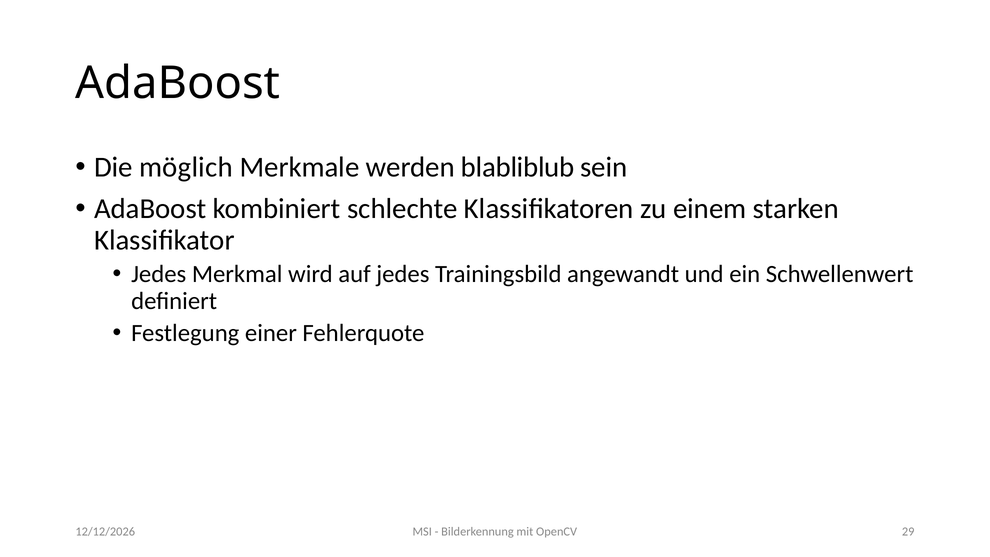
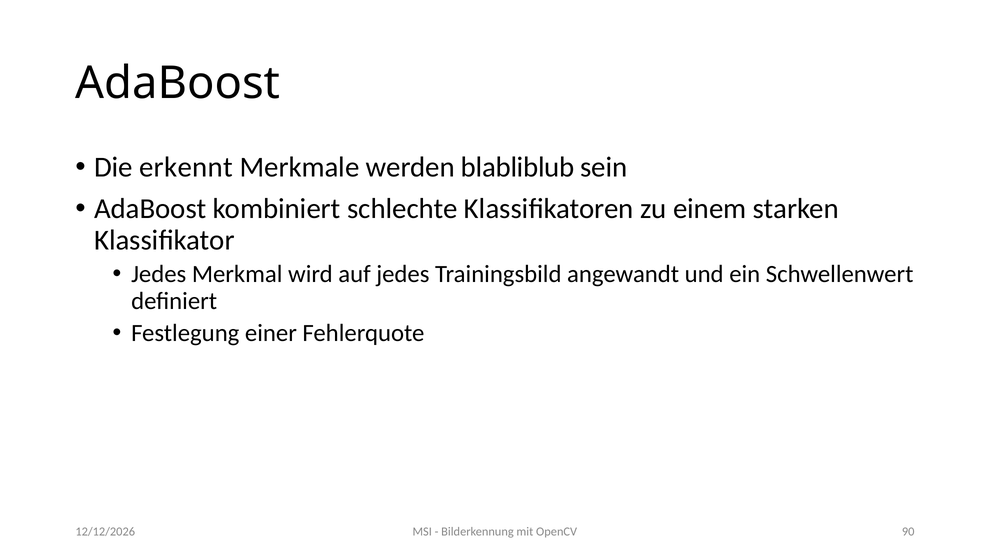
möglich: möglich -> erkennt (186, 167)
29: 29 -> 90 (908, 532)
